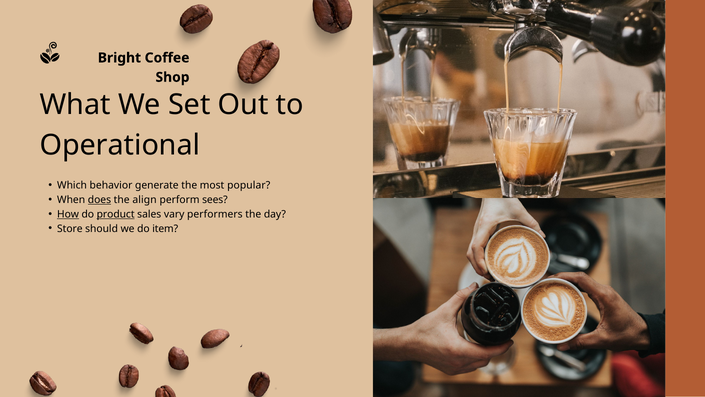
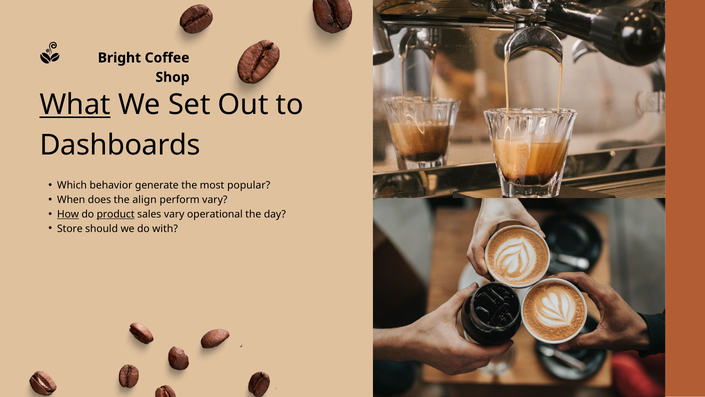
What underline: none -> present (75, 105)
Operational: Operational -> Dashboards (120, 145)
does underline: present -> none (99, 200)
perform sees: sees -> vary (215, 200)
performers: performers -> operational (215, 214)
item: item -> with (165, 228)
